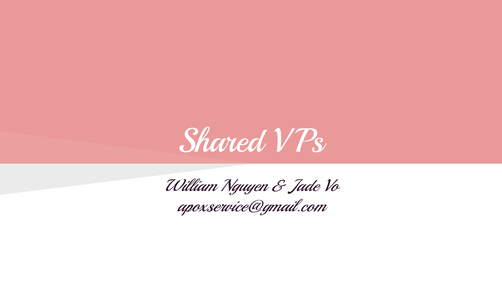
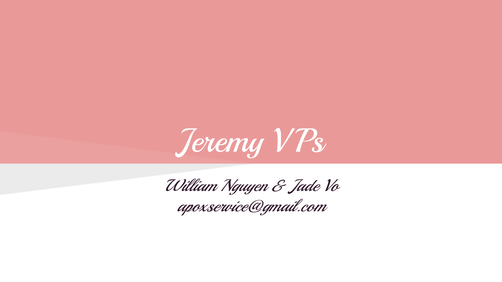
Shared: Shared -> Jeremy (221, 141)
